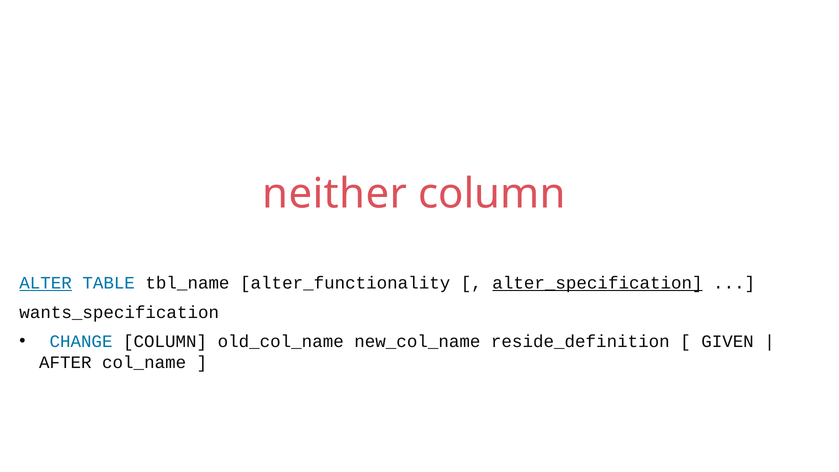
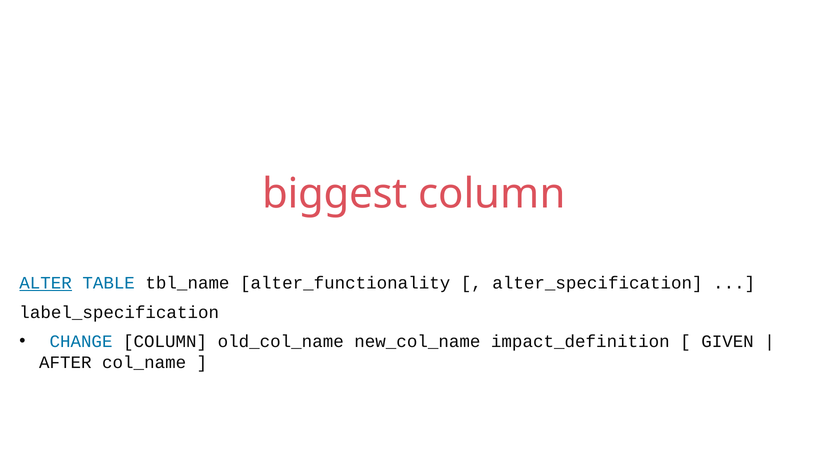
neither: neither -> biggest (335, 194)
alter_specification underline: present -> none (597, 283)
wants_specification: wants_specification -> label_specification (119, 312)
reside_definition: reside_definition -> impact_definition (580, 342)
